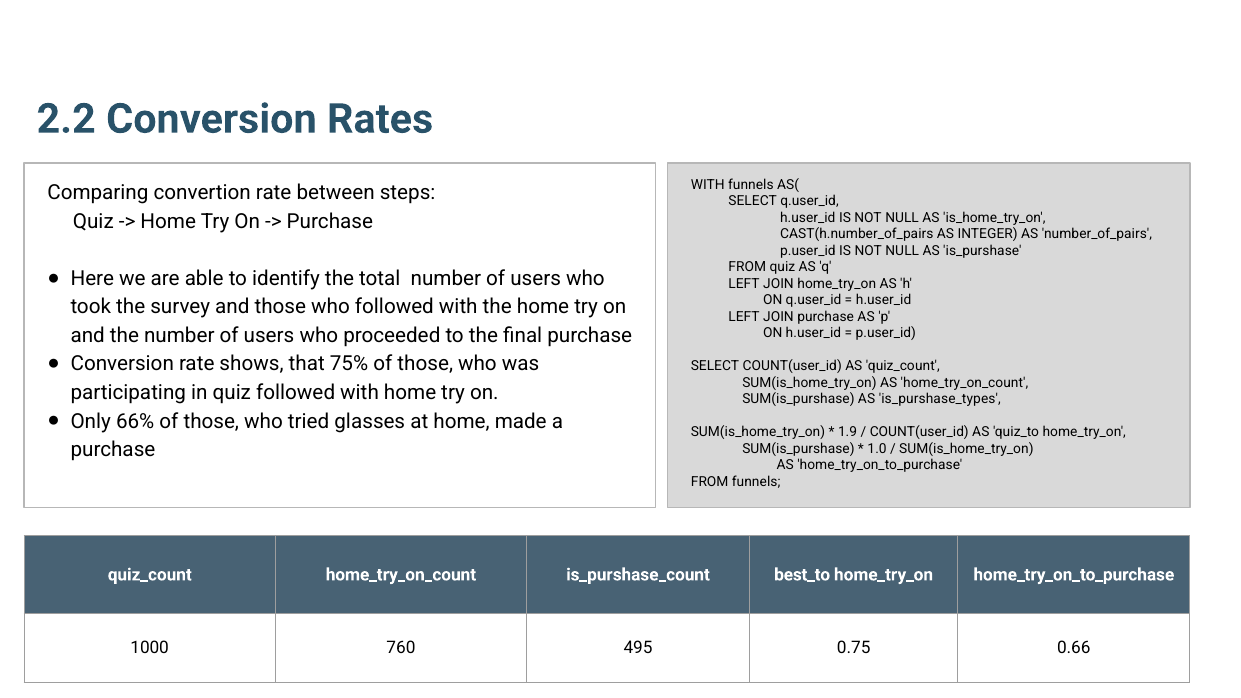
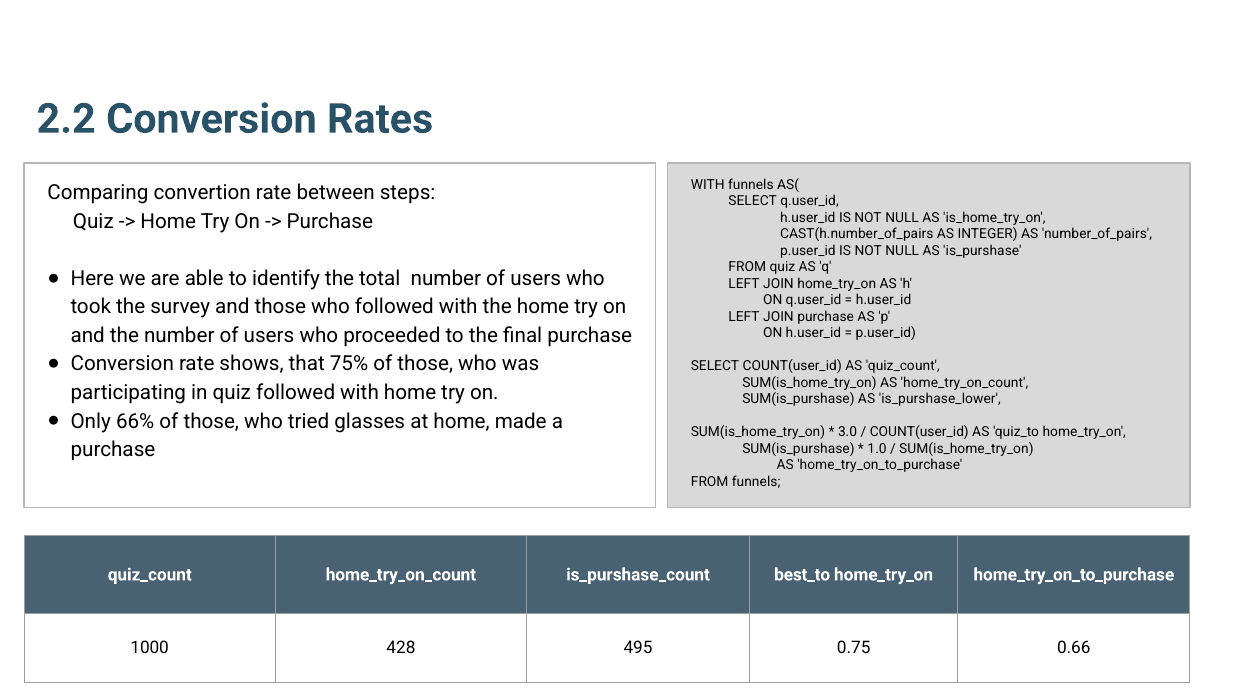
is_purshase_types: is_purshase_types -> is_purshase_lower (940, 399)
1.9: 1.9 -> 3.0 (848, 432)
760: 760 -> 428 (401, 648)
